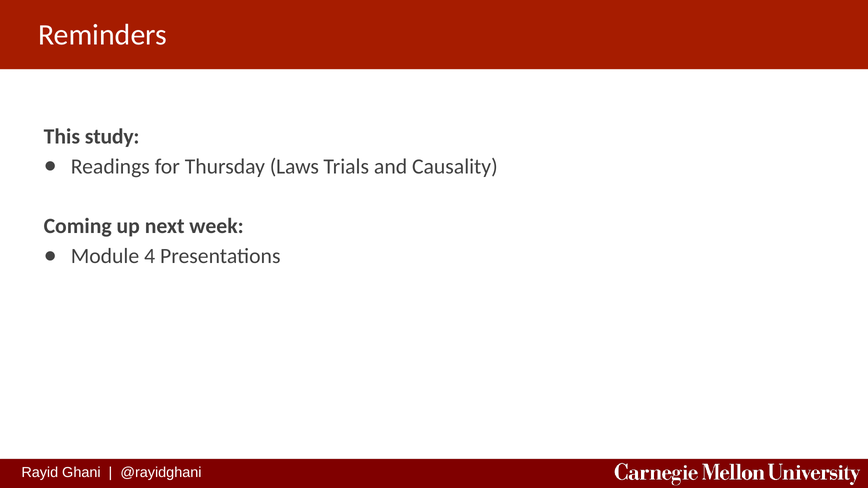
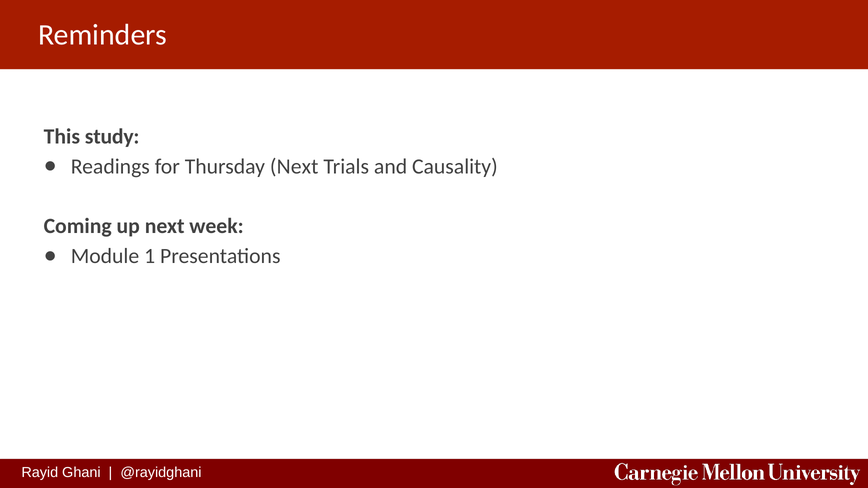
Thursday Laws: Laws -> Next (294, 166)
4: 4 -> 1 (150, 256)
